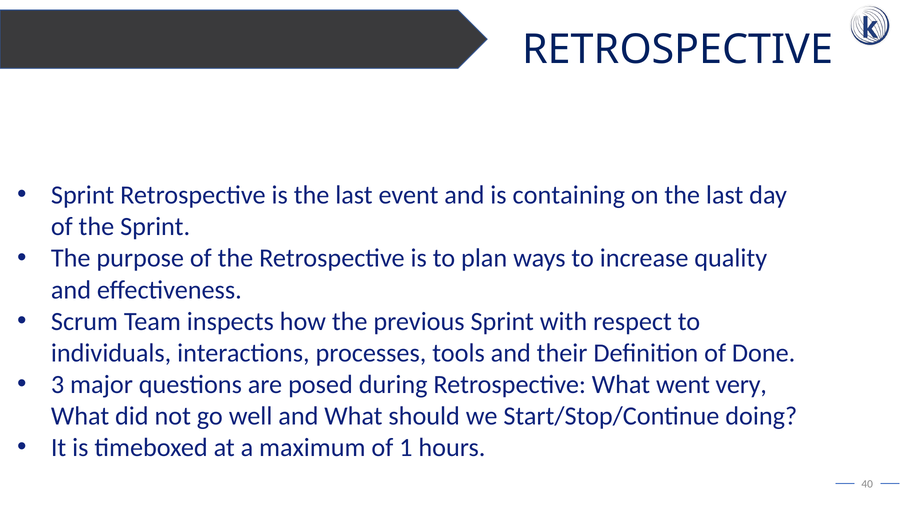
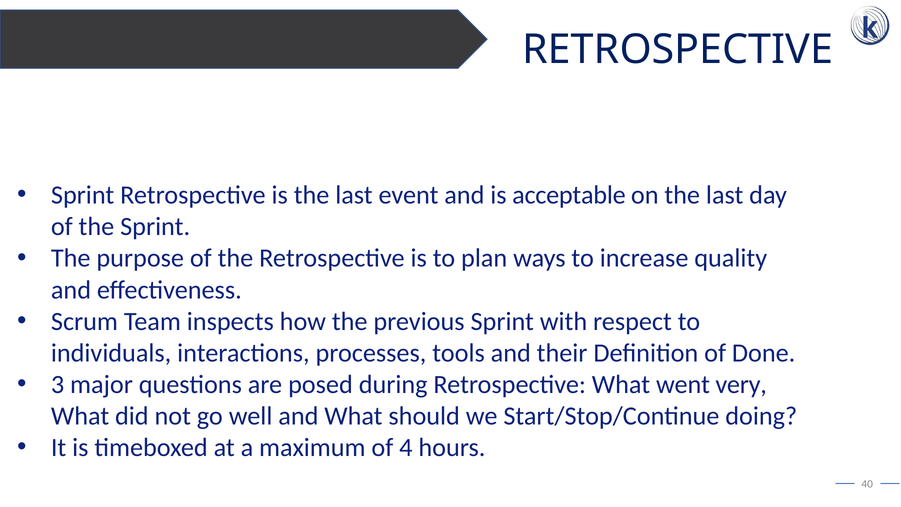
containing: containing -> acceptable (569, 195)
1: 1 -> 4 (406, 448)
